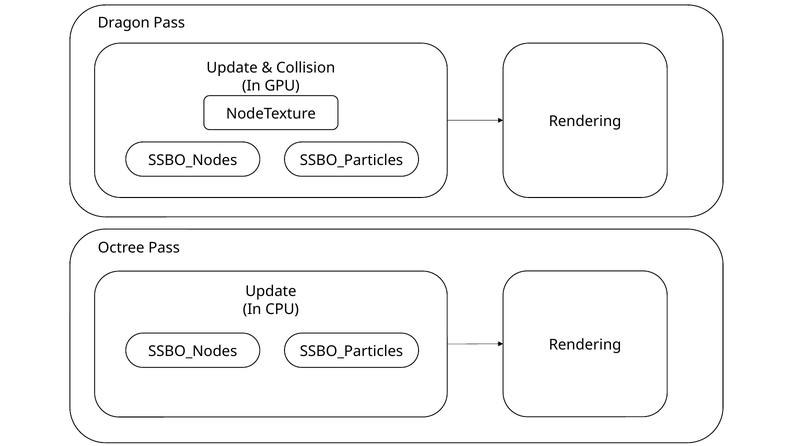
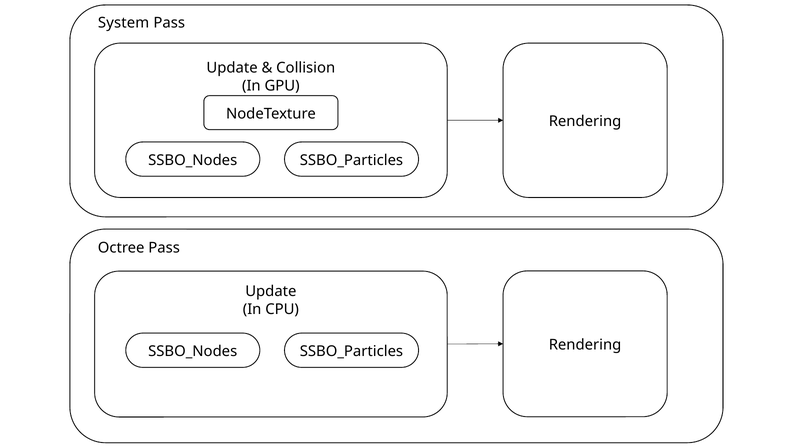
Dragon: Dragon -> System (124, 23)
